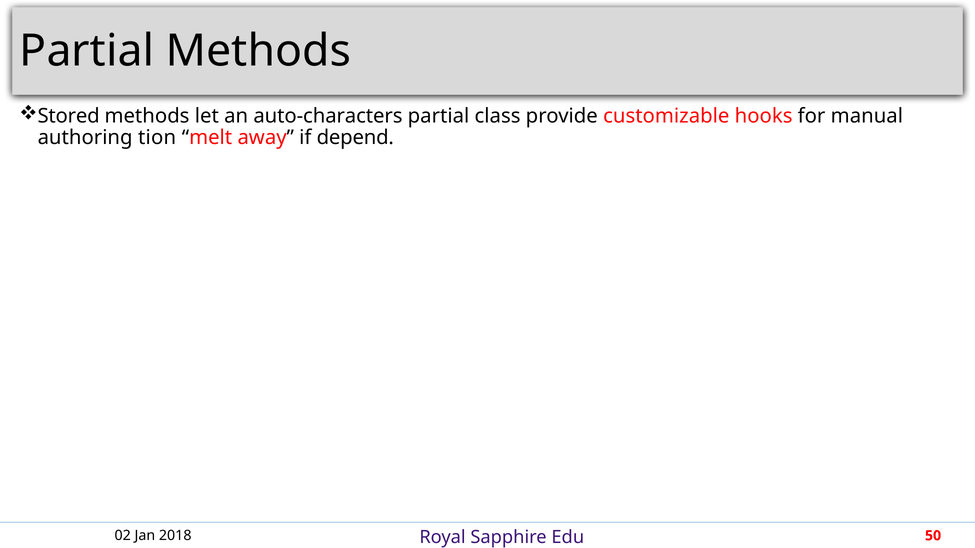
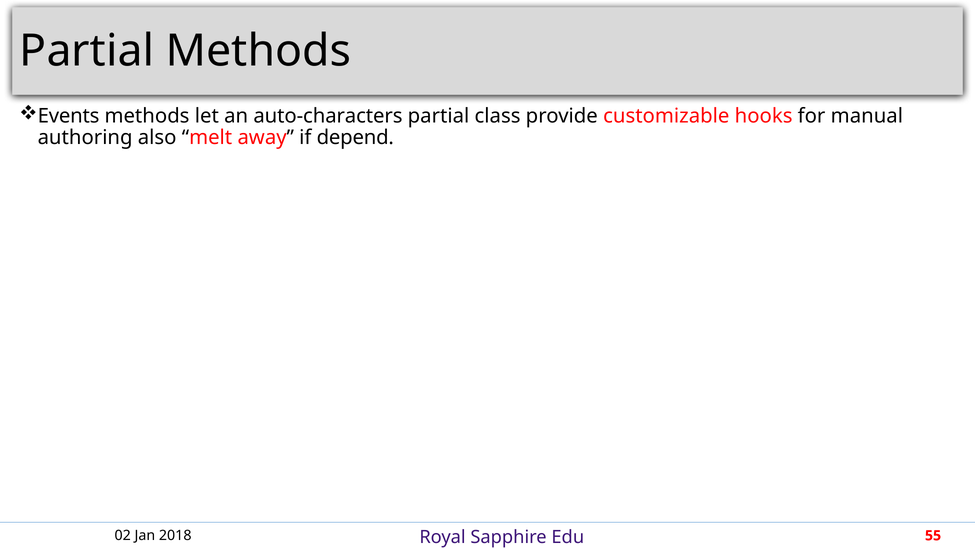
Stored: Stored -> Events (69, 116)
tion: tion -> also (157, 138)
50: 50 -> 55 (933, 536)
